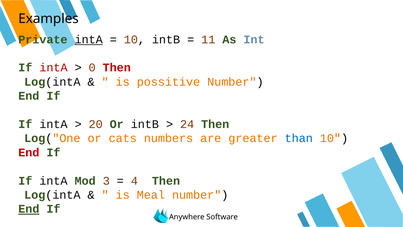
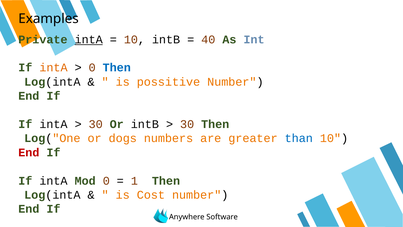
11: 11 -> 40 (208, 39)
intA colour: red -> orange (53, 68)
Then colour: red -> blue (117, 68)
20: 20 -> 30 (96, 124)
24: 24 -> 30 (187, 124)
cats: cats -> dogs (123, 138)
Mod 3: 3 -> 0 (106, 181)
4: 4 -> 1 (134, 181)
Meal: Meal -> Cost (151, 195)
End underline: present -> none (29, 209)
